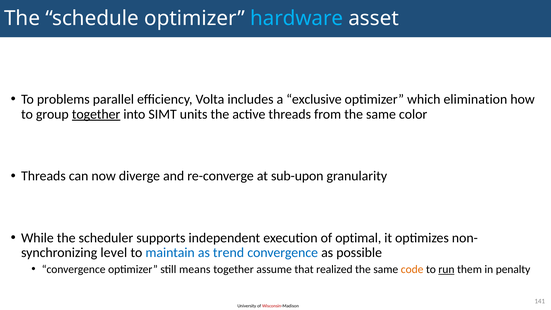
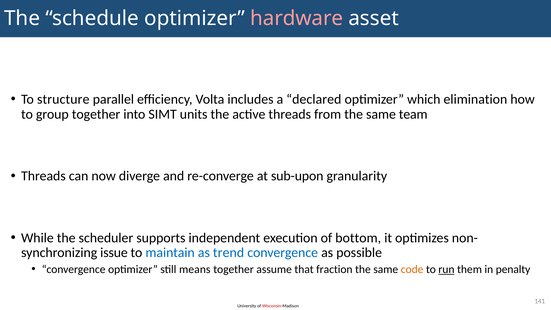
hardware colour: light blue -> pink (297, 18)
problems: problems -> structure (63, 99)
exclusive: exclusive -> declared (314, 99)
together underline: present -> none (96, 114)
color: color -> team (413, 114)
optimal: optimal -> bottom (358, 238)
level: level -> issue (114, 253)
realized: realized -> fraction (334, 269)
